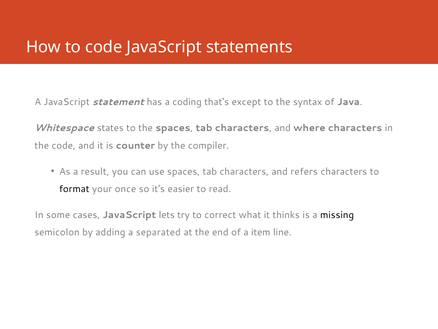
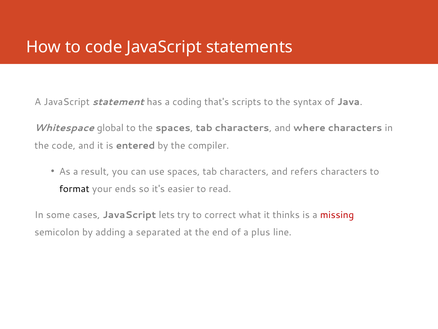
except: except -> scripts (246, 102)
states: states -> global (110, 128)
counter: counter -> entered (136, 145)
once: once -> ends (125, 189)
missing colour: black -> red (337, 215)
item: item -> plus (261, 232)
